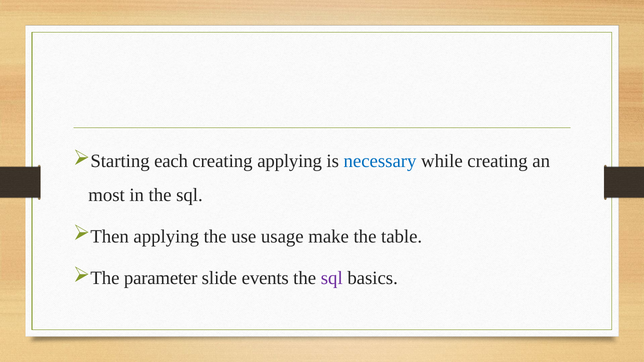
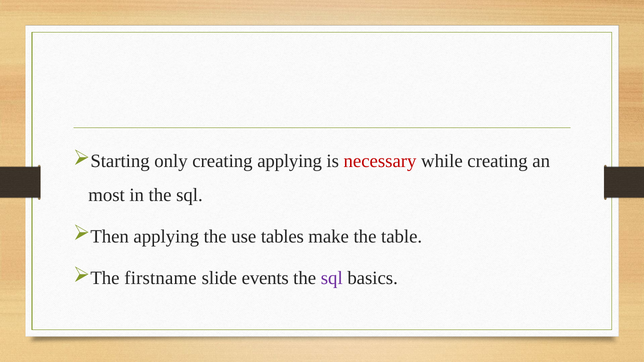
each: each -> only (171, 161)
necessary colour: blue -> red (380, 161)
usage: usage -> tables (282, 237)
parameter: parameter -> firstname (161, 278)
